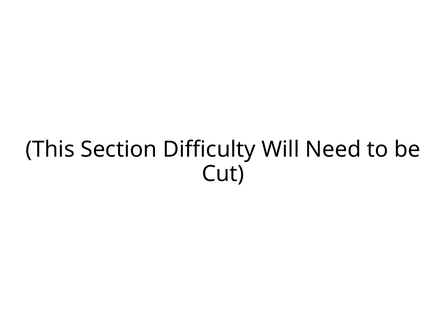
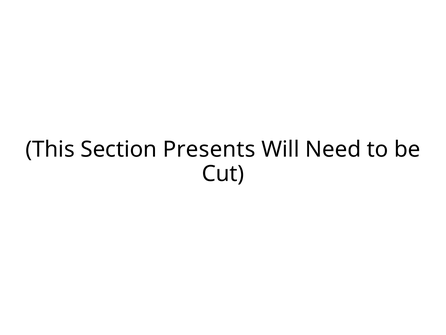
Difficulty: Difficulty -> Presents (209, 149)
